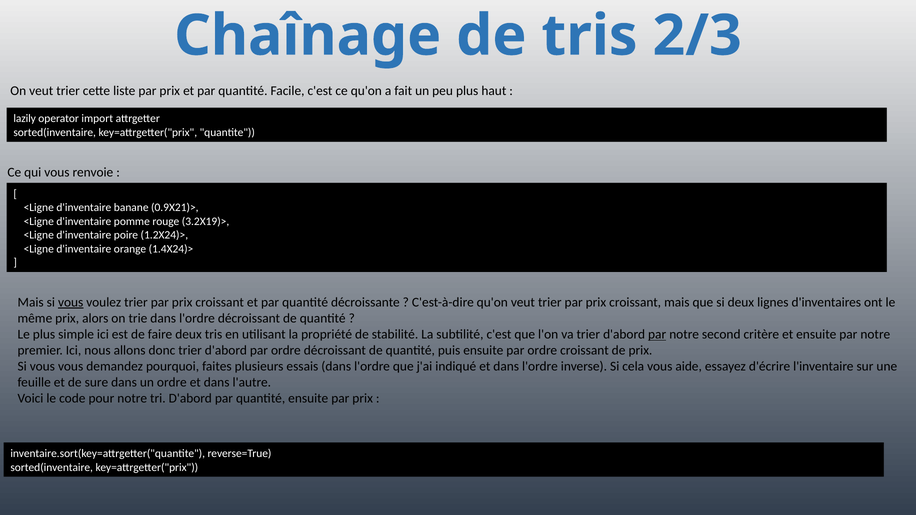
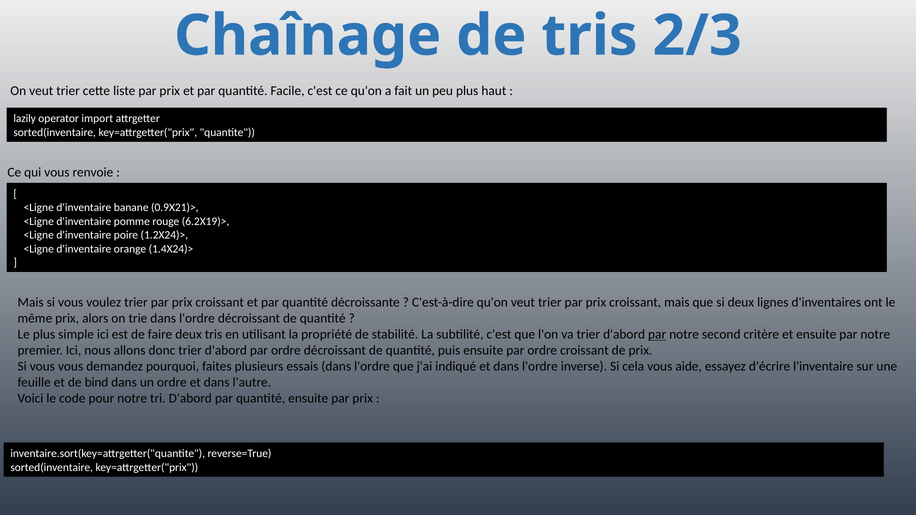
3.2X19)>: 3.2X19)> -> 6.2X19)> (206, 221)
vous underline: present -> none (71, 302)
sure: sure -> bind (96, 383)
